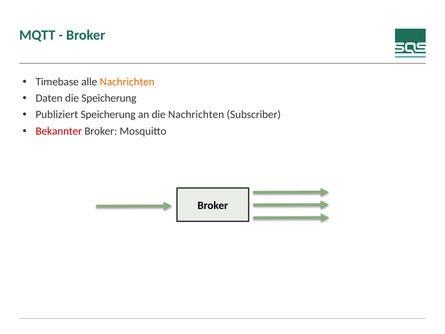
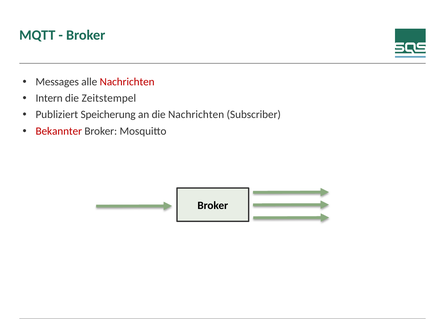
Timebase: Timebase -> Messages (57, 82)
Nachrichten colour: orange -> red (127, 82)
Daten: Daten -> Intern (49, 98)
die Speicherung: Speicherung -> Zeitstempel (109, 98)
